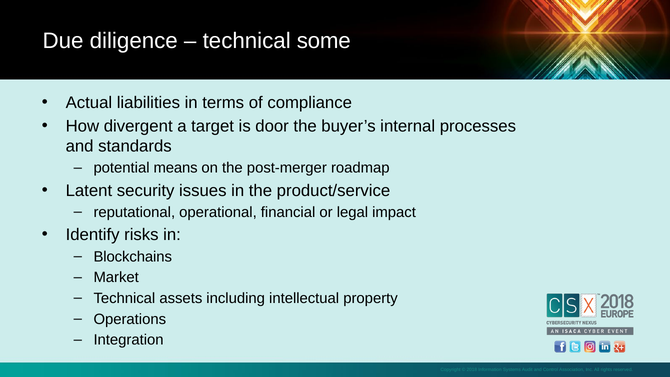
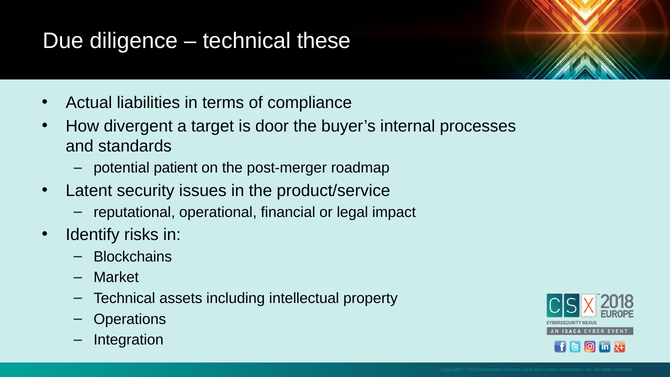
some: some -> these (324, 41)
means: means -> patient (176, 168)
